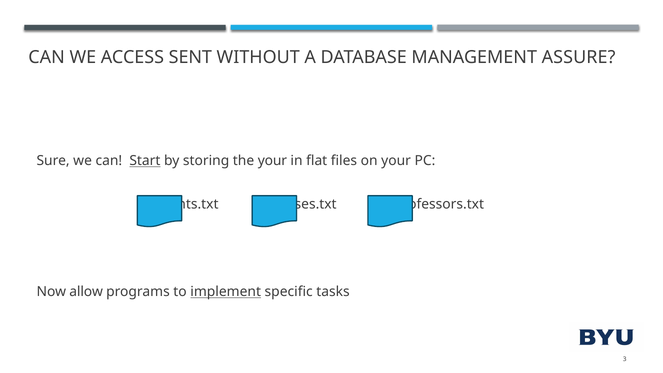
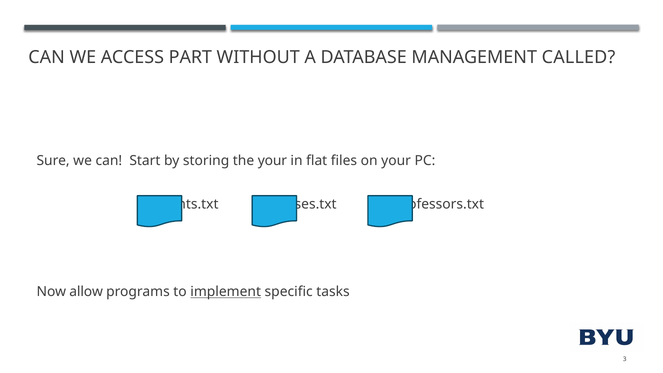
SENT: SENT -> PART (190, 57)
ASSURE: ASSURE -> CALLED (579, 57)
Start underline: present -> none (145, 161)
